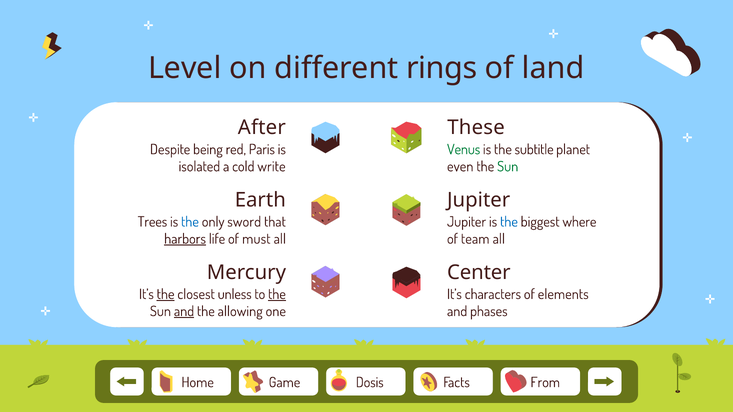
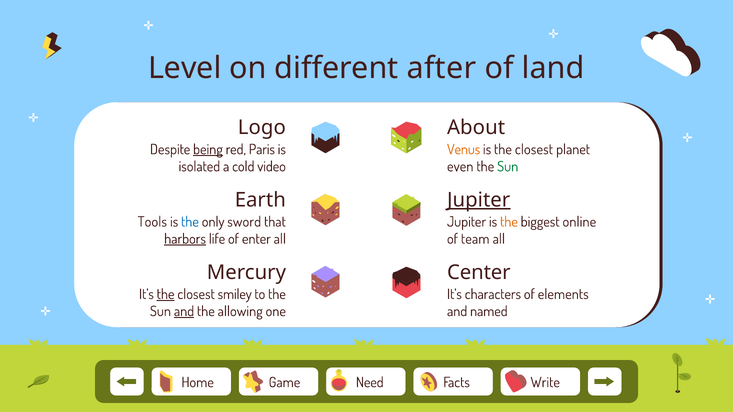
rings: rings -> after (442, 68)
After: After -> Logo (262, 128)
These: These -> About (476, 128)
being underline: none -> present (208, 150)
Venus colour: green -> orange (464, 150)
is the subtitle: subtitle -> closest (534, 150)
write: write -> video (272, 167)
Jupiter underline: none -> present (479, 200)
Trees: Trees -> Tools (152, 222)
the colour: blue -> orange (509, 222)
where: where -> online (579, 222)
must: must -> enter (256, 239)
unless: unless -> smiley (235, 295)
the underline: present -> none (277, 295)
phases: phases -> named (489, 312)
Dosis: Dosis -> Need (370, 383)
From: From -> Write (545, 383)
